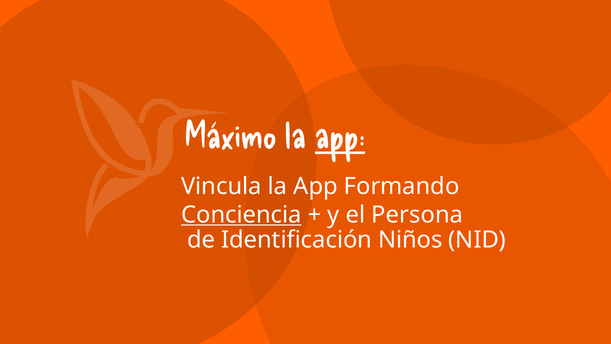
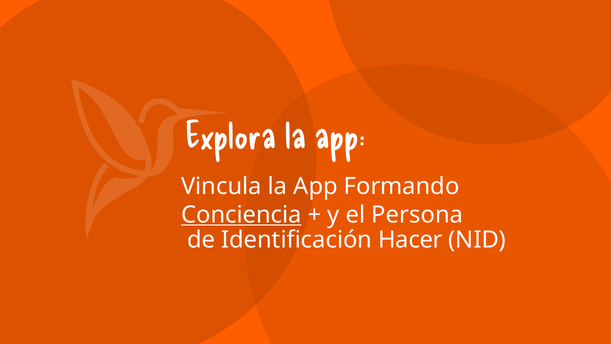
Máximo: Máximo -> Explora (231, 136)
app underline: present -> none (340, 136)
Niños: Niños -> Hacer (410, 240)
